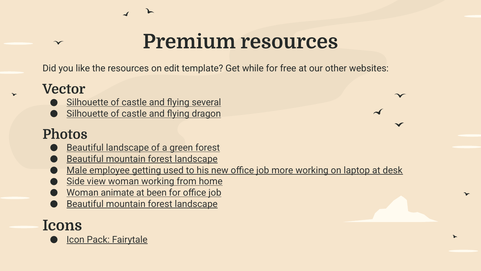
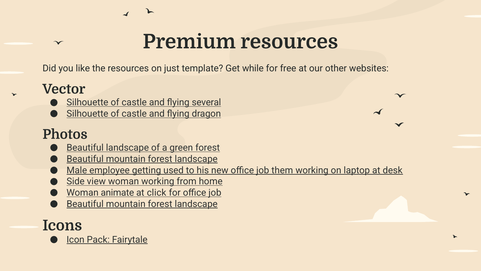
edit: edit -> just (172, 68)
more: more -> them (282, 170)
been: been -> click (157, 192)
